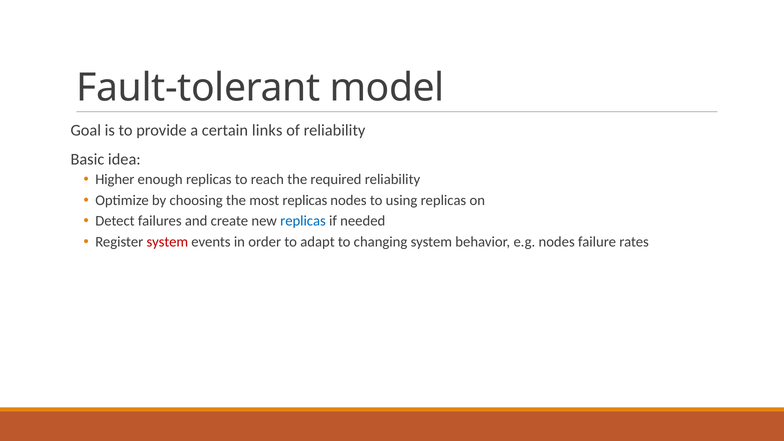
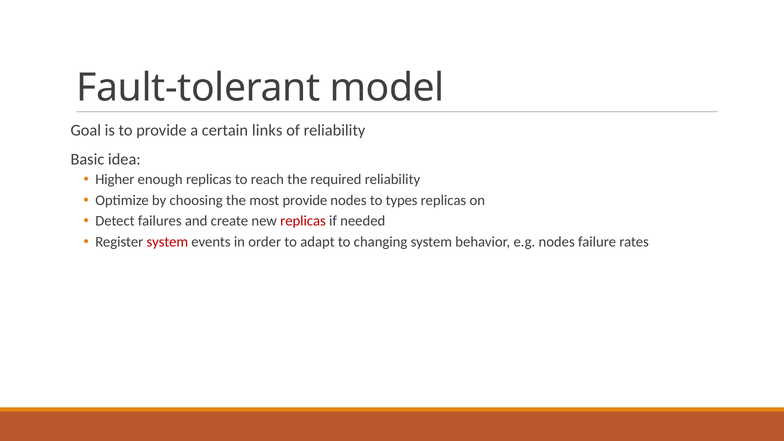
most replicas: replicas -> provide (305, 200)
using: using -> types (402, 200)
replicas colour: blue -> red (303, 221)
